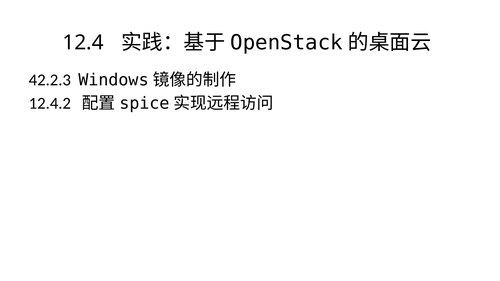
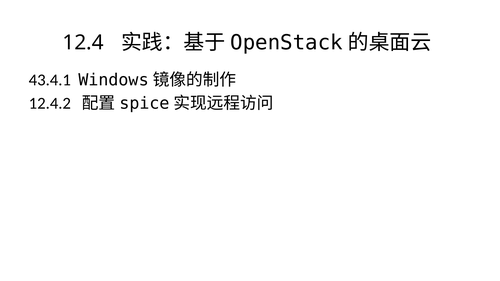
42.2.3: 42.2.3 -> 43.4.1 (50, 80)
